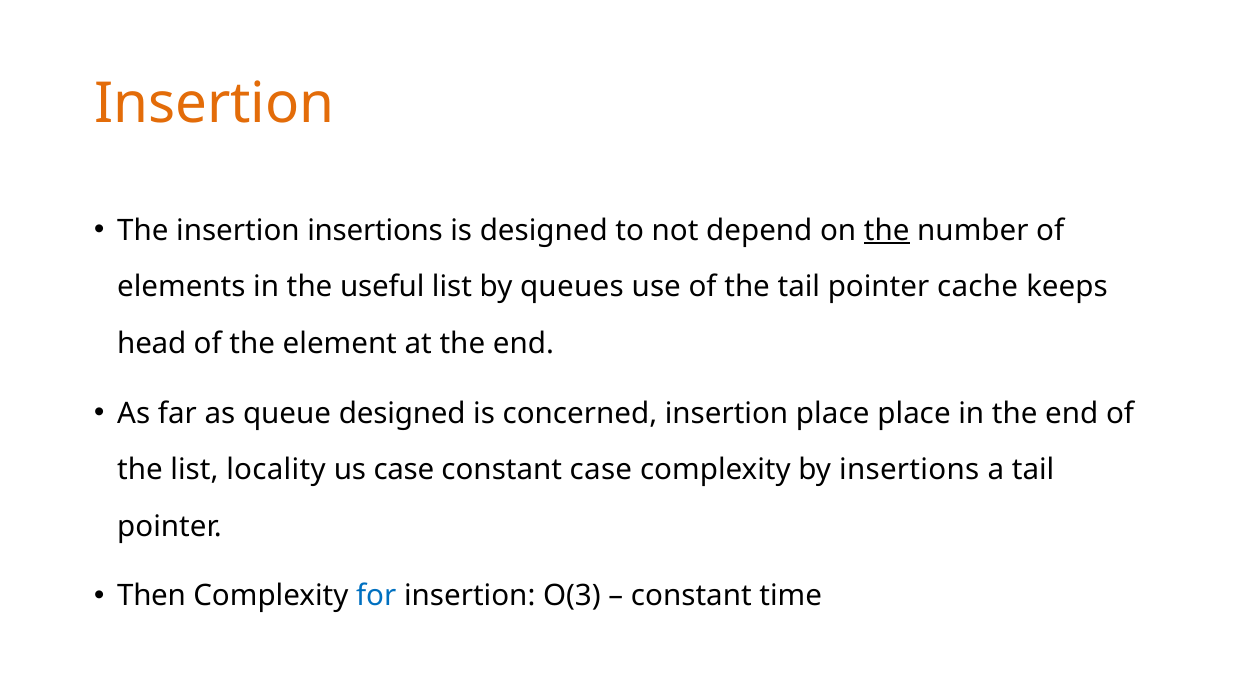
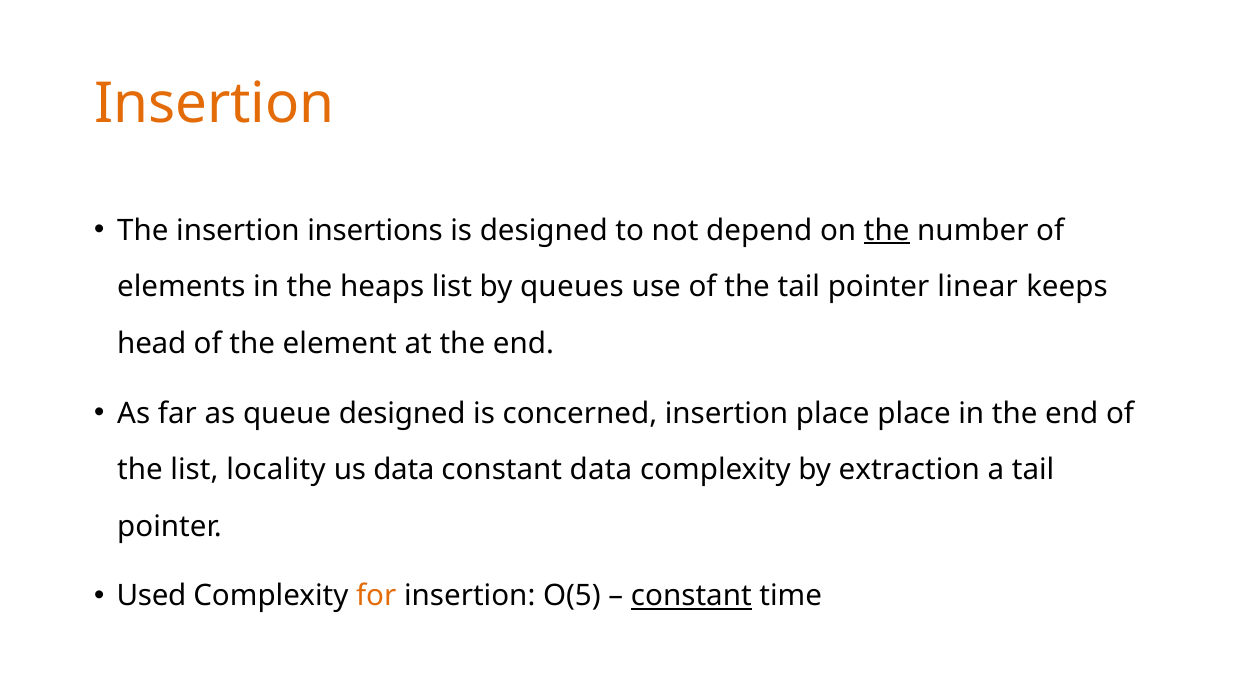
useful: useful -> heaps (382, 287)
cache: cache -> linear (978, 287)
us case: case -> data (404, 470)
constant case: case -> data (601, 470)
by insertions: insertions -> extraction (909, 470)
Then: Then -> Used (151, 596)
for colour: blue -> orange (376, 596)
O(3: O(3 -> O(5 (572, 596)
constant underline: none -> present (691, 596)
